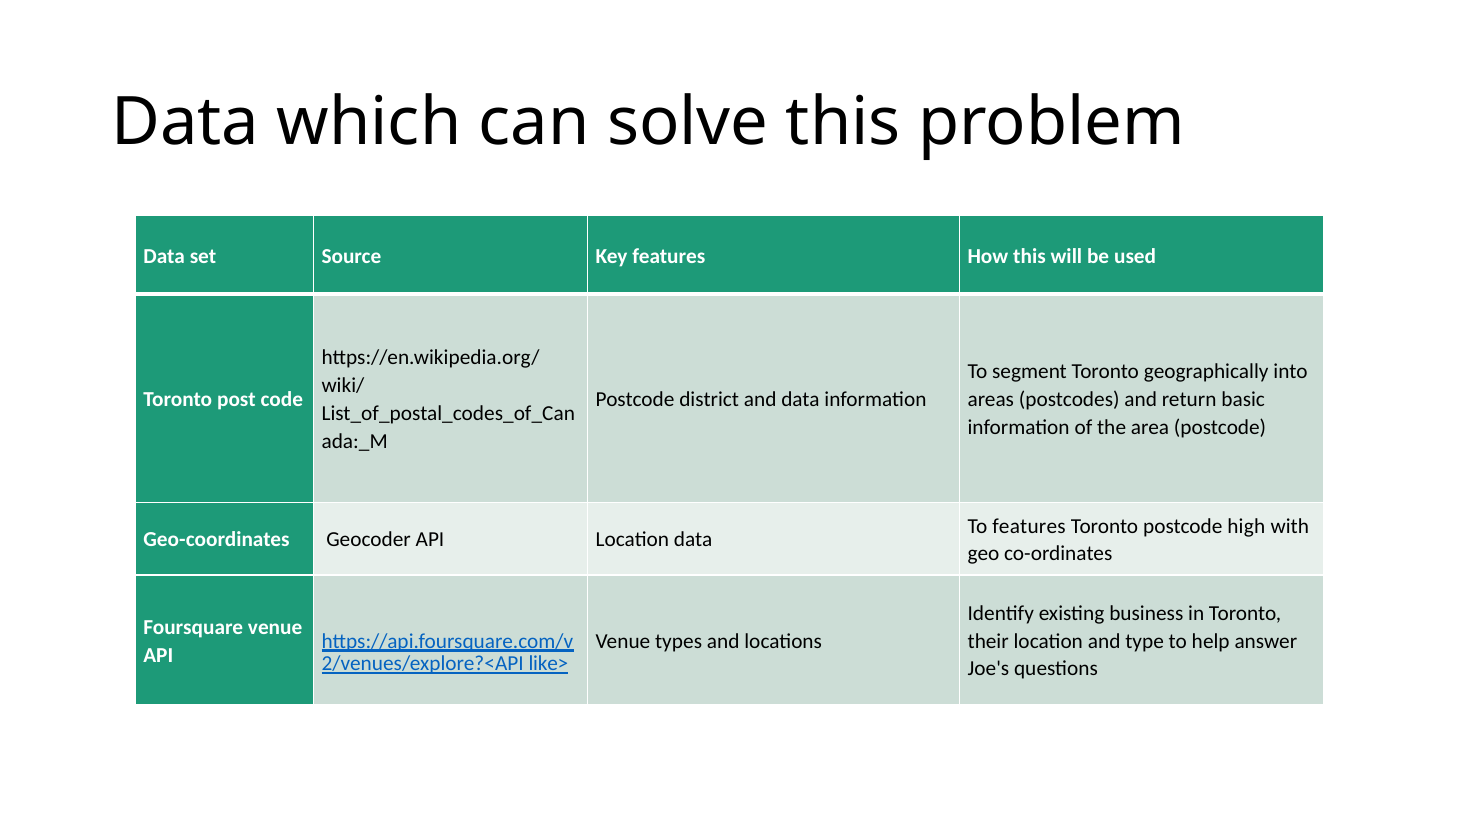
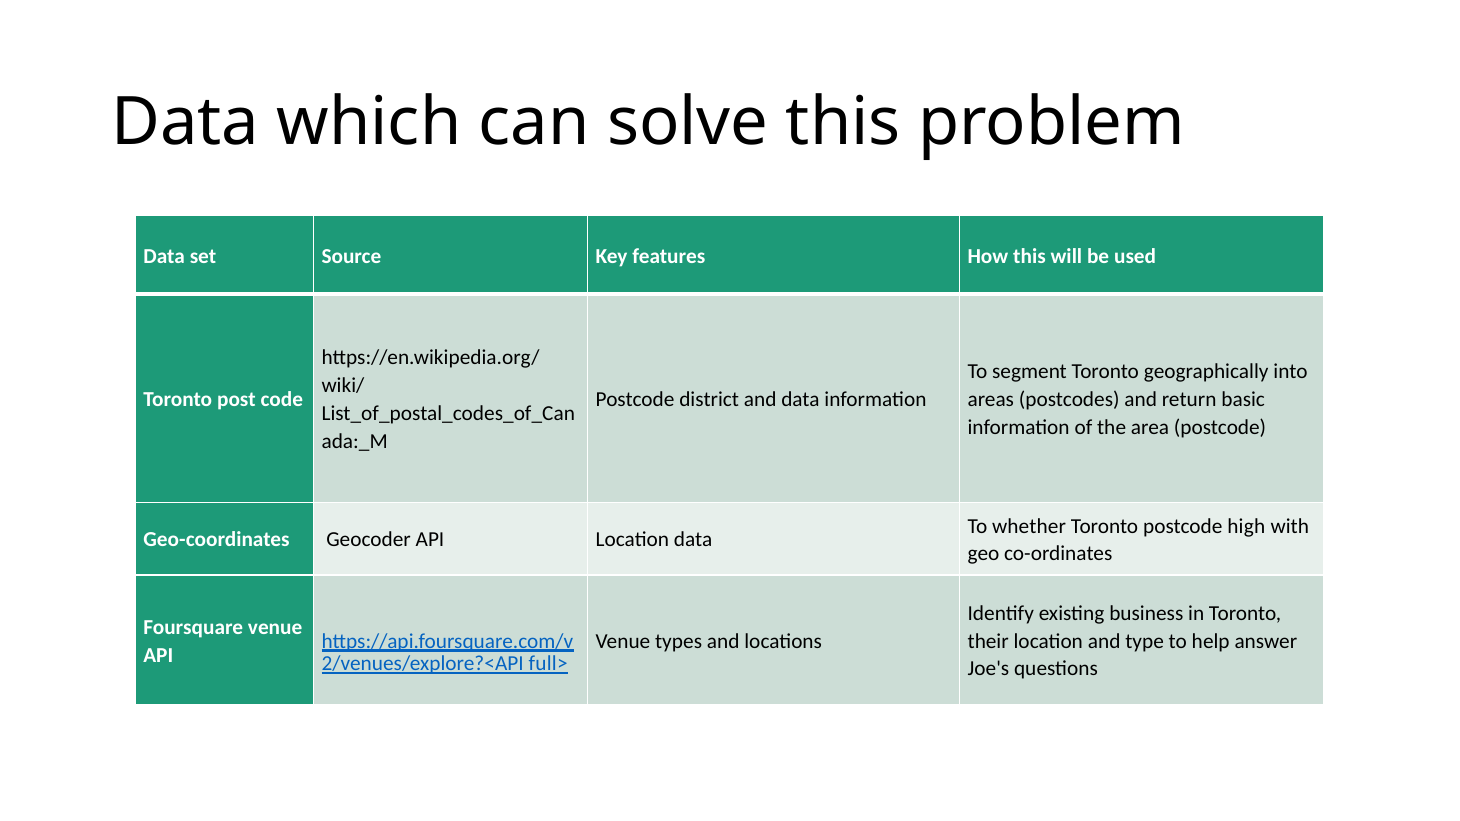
To features: features -> whether (1029, 526)
like>: like> -> full> (548, 664)
